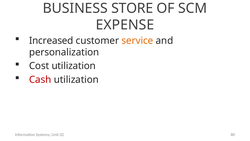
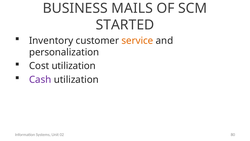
STORE: STORE -> MAILS (132, 8)
EXPENSE: EXPENSE -> STARTED (125, 25)
Increased: Increased -> Inventory (51, 41)
Cash colour: red -> purple (40, 79)
